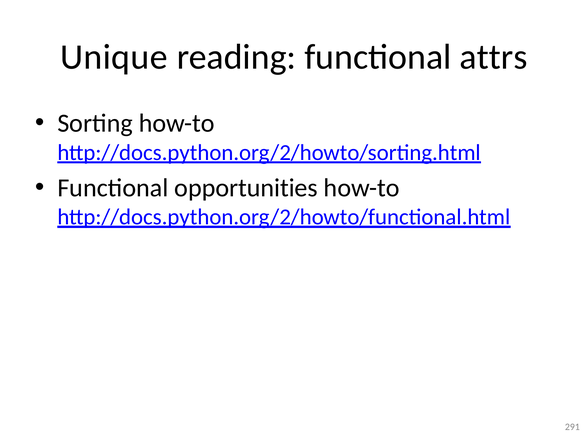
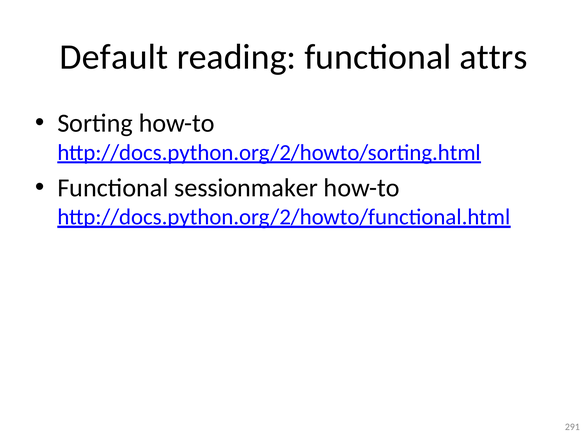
Unique: Unique -> Default (114, 57)
opportunities: opportunities -> sessionmaker (246, 188)
